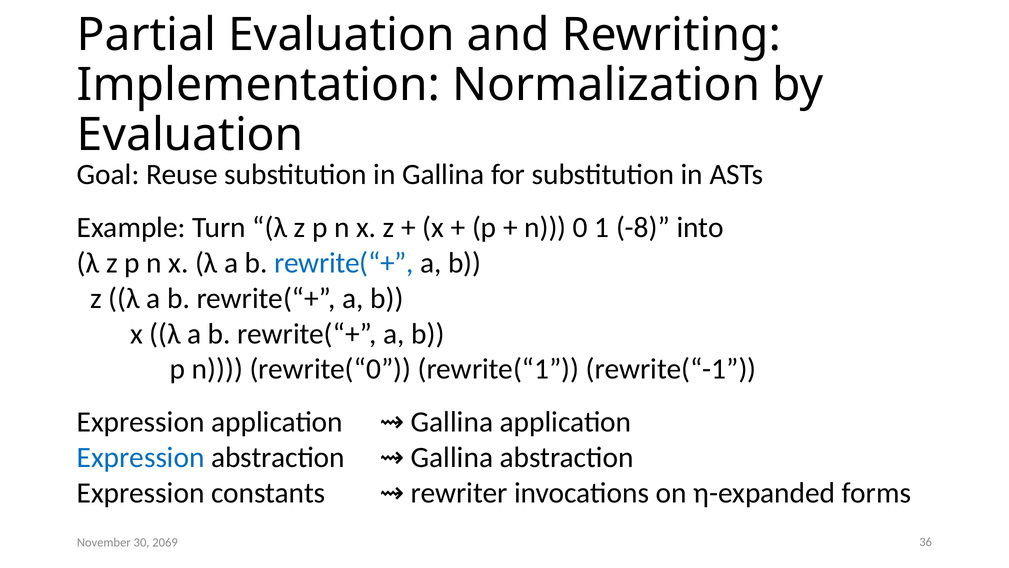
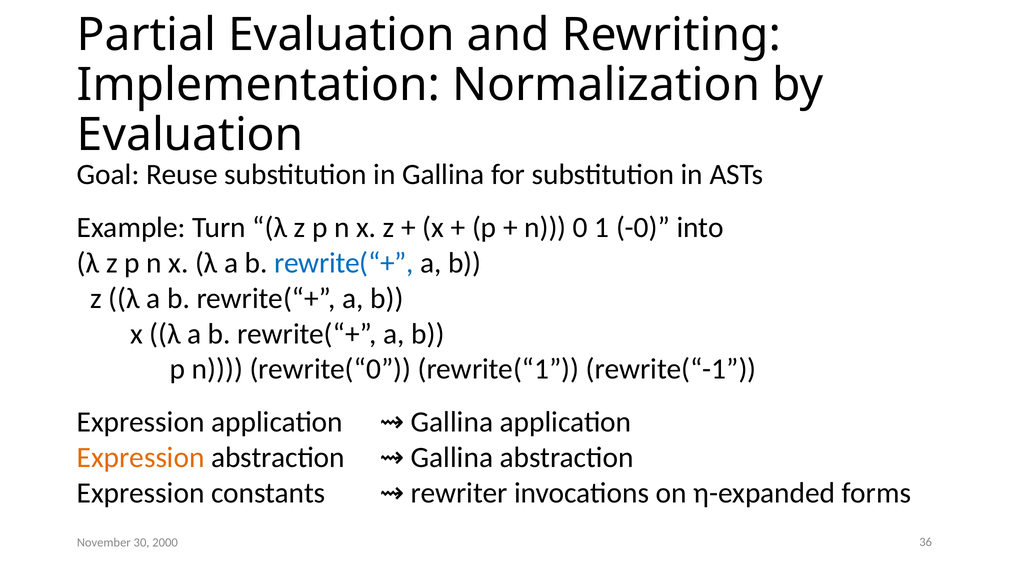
-8: -8 -> -0 (643, 228)
Expression colour: blue -> orange (141, 457)
2069: 2069 -> 2000 (165, 542)
